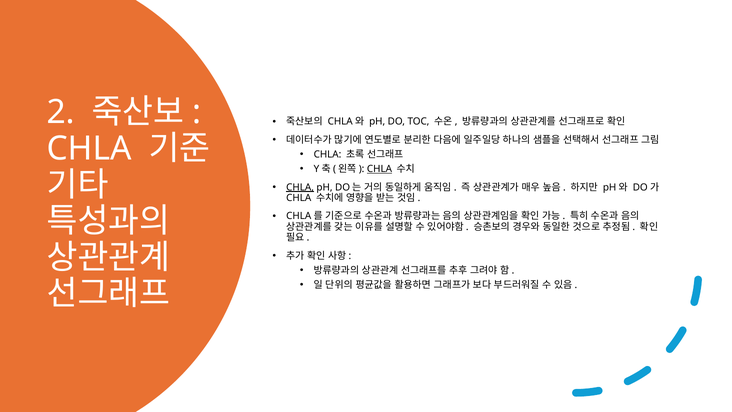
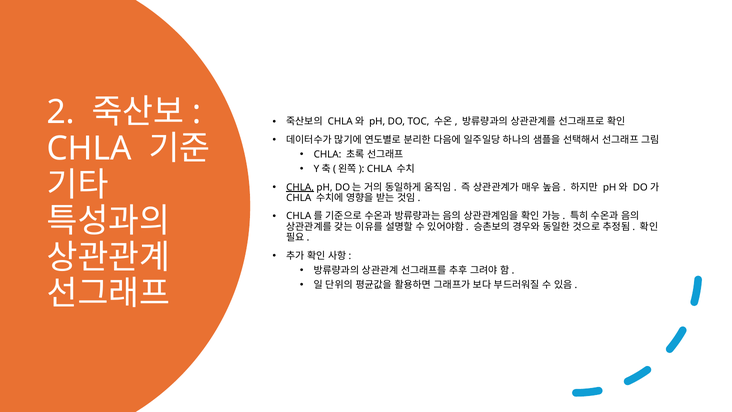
CHLA underline: present -> none (379, 169)
